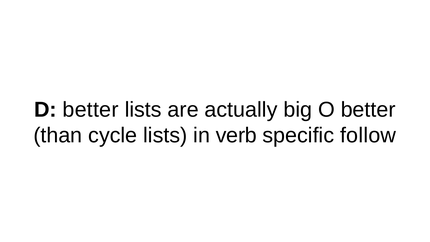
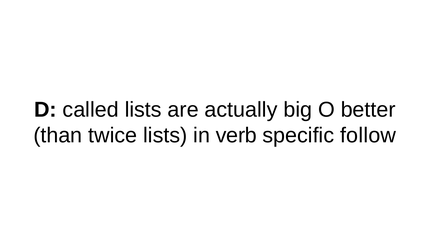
D better: better -> called (91, 110)
cycle: cycle -> twice (113, 135)
